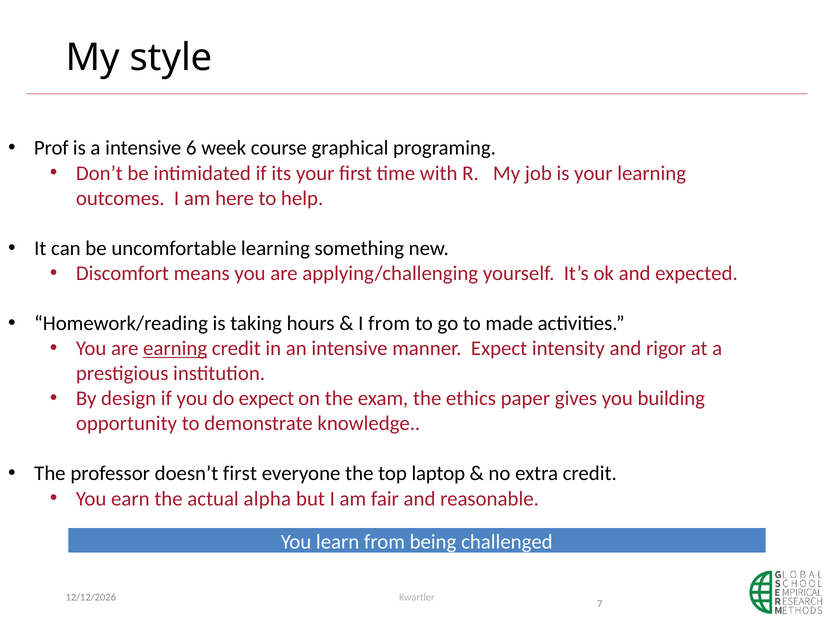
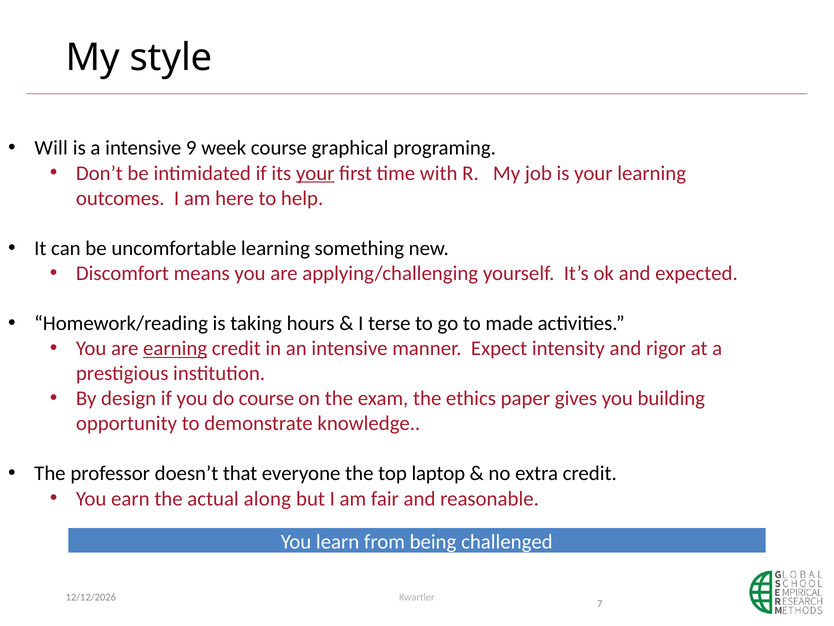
Prof: Prof -> Will (51, 148)
6: 6 -> 9 (191, 148)
your underline: none -> present (315, 173)
I from: from -> terse (389, 323)
do expect: expect -> course (266, 398)
doesn’t first: first -> that (240, 473)
alpha: alpha -> along (267, 498)
